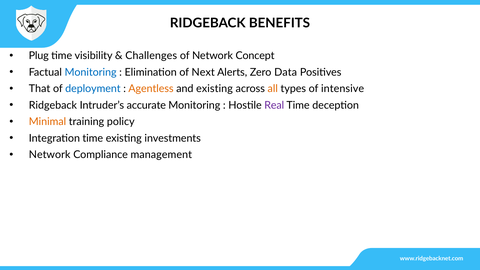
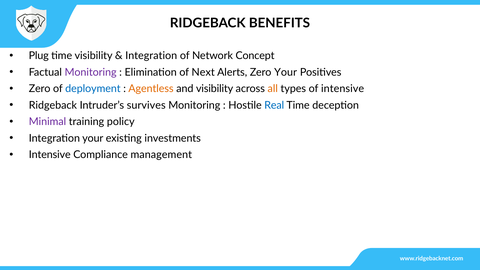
Challenges: Challenges -> Integration (151, 56)
Monitoring colour: blue -> purple (91, 72)
Zero Data: Data -> Your (286, 72)
That: That -> Zero (40, 89)
and existing: existing -> visibility (215, 89)
accurate: accurate -> survives (146, 105)
Real colour: purple -> blue (274, 105)
Minimal colour: orange -> purple (47, 122)
Integration time: time -> your (93, 138)
Network: Network -> Intensive (50, 155)
